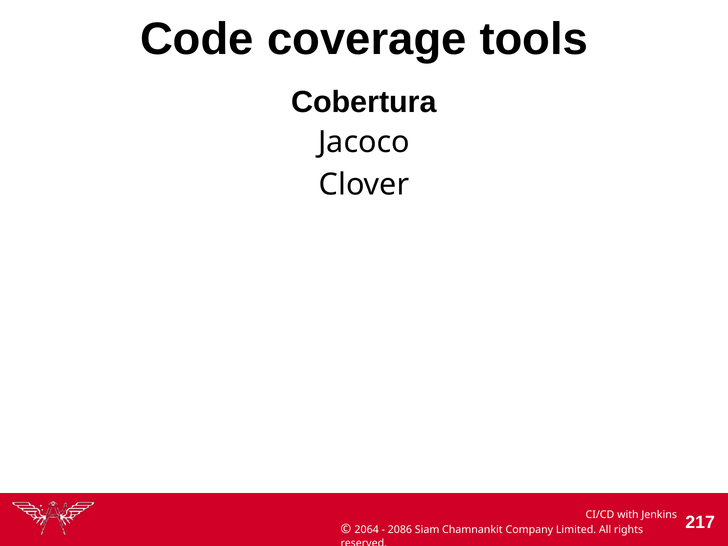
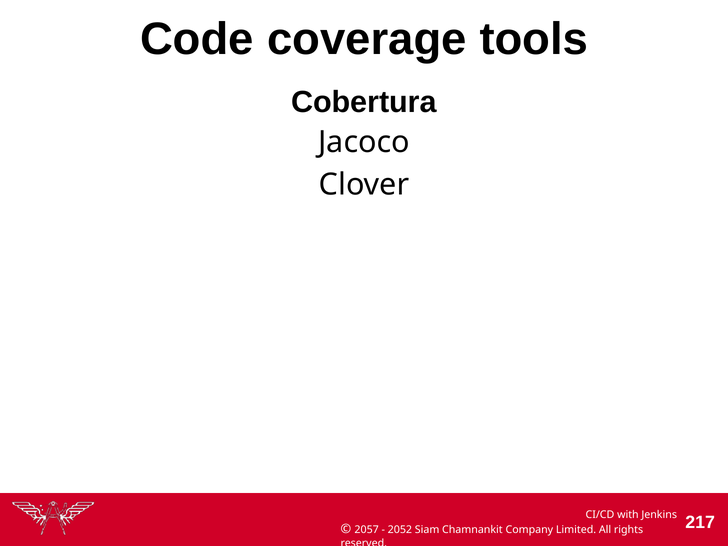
2064: 2064 -> 2057 (367, 530)
2086: 2086 -> 2052 (400, 530)
